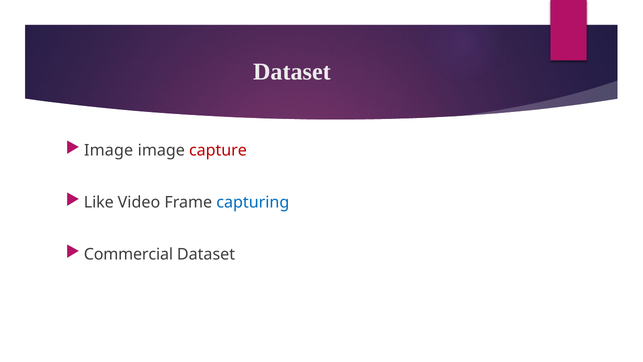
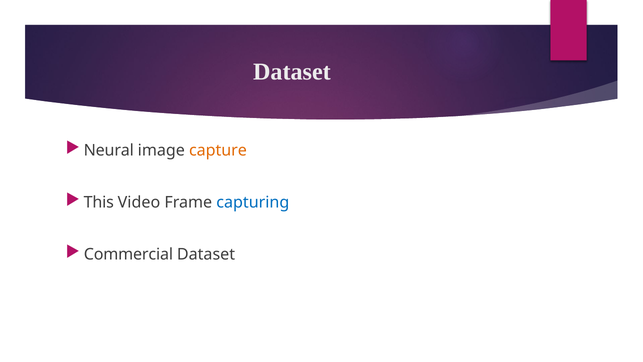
Image: Image -> Neural (109, 150)
capture colour: red -> orange (218, 150)
Like: Like -> This (99, 202)
